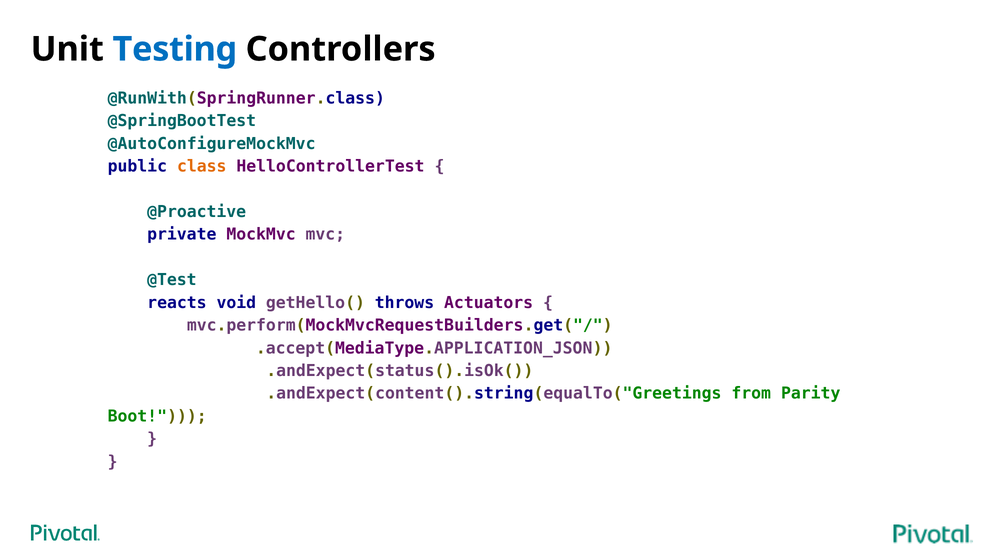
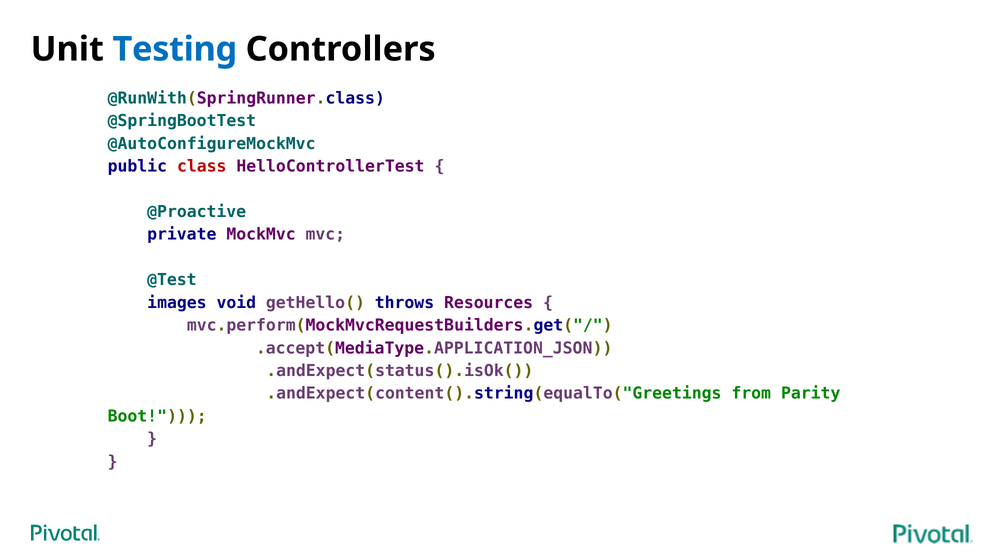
class colour: orange -> red (202, 166)
reacts: reacts -> images (177, 303)
Actuators: Actuators -> Resources (489, 303)
